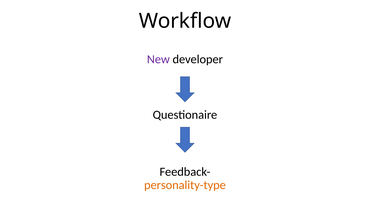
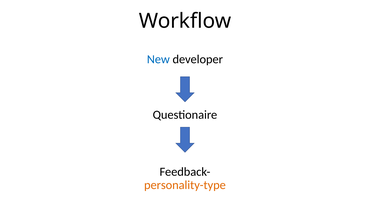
New colour: purple -> blue (158, 59)
